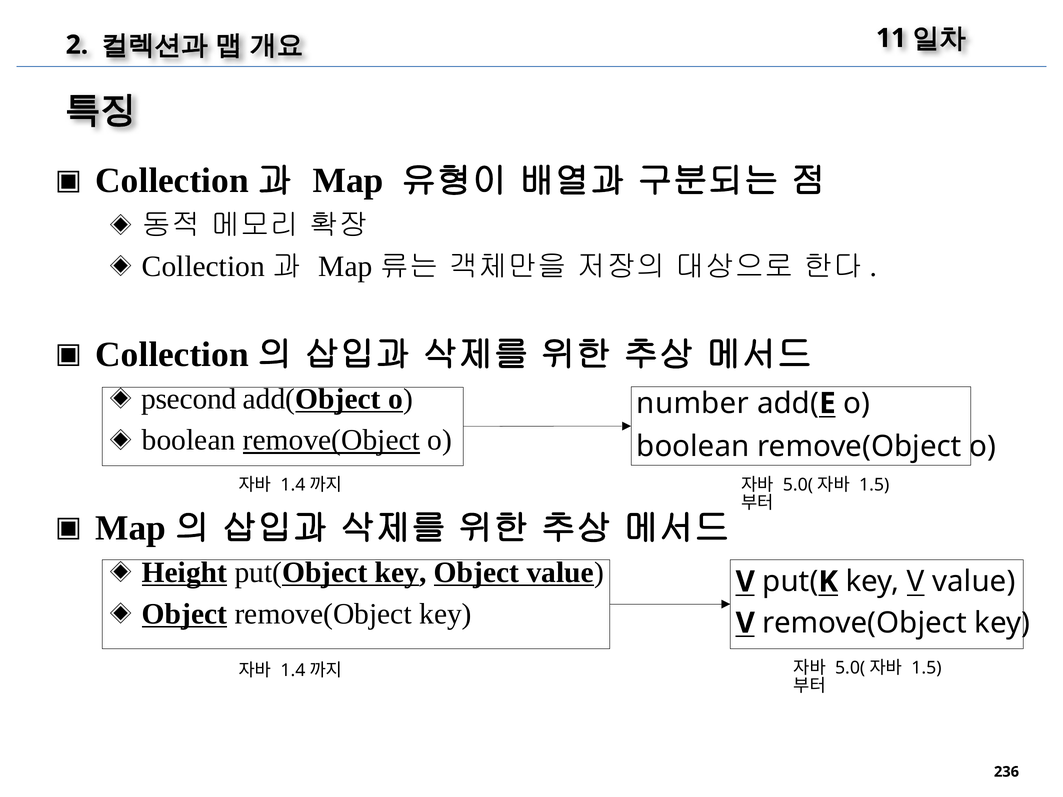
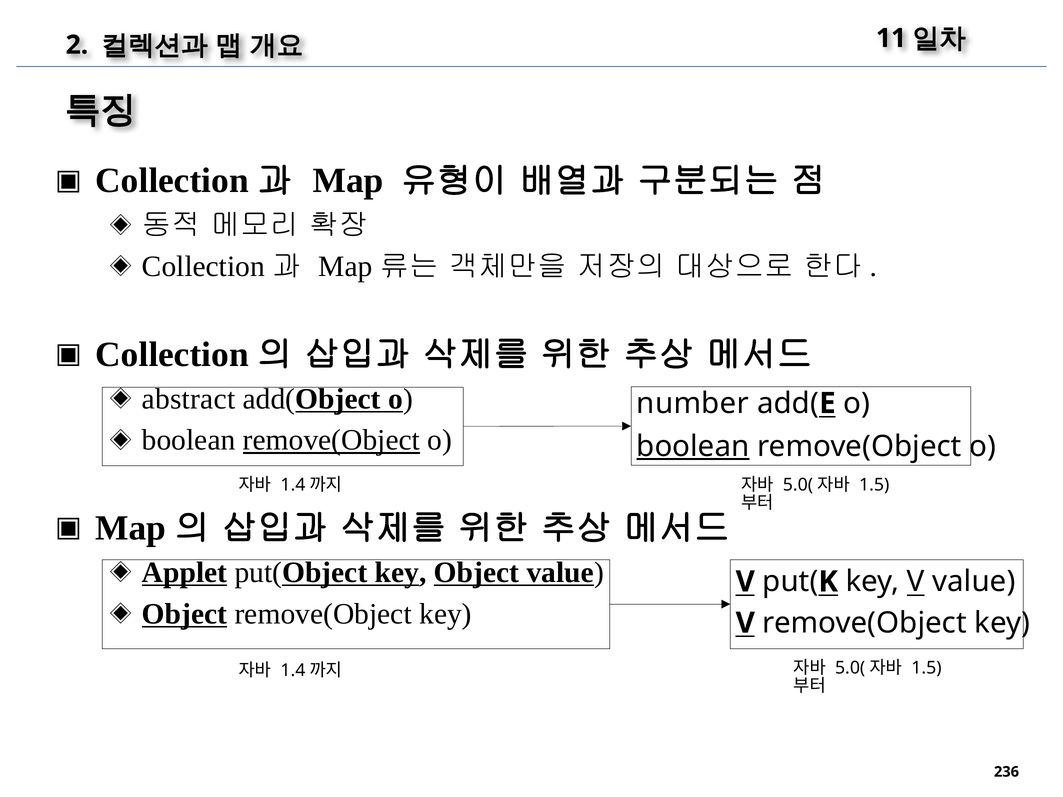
psecond: psecond -> abstract (189, 399)
boolean underline: none -> present (693, 447)
Height: Height -> Applet (184, 573)
